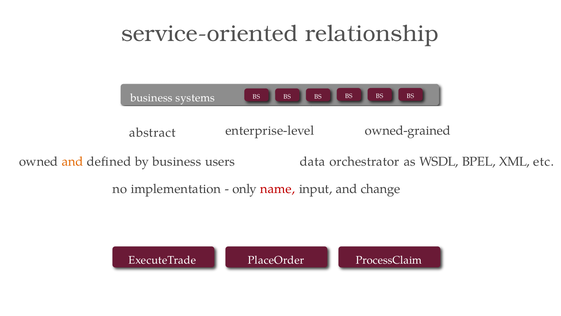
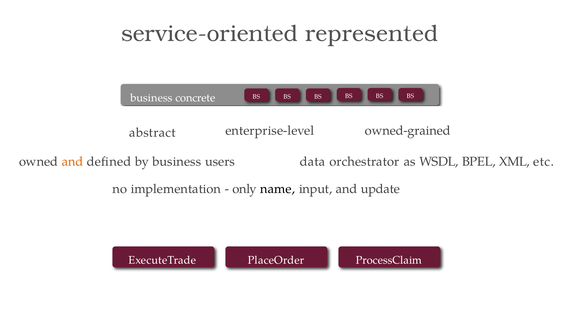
relationship: relationship -> represented (372, 34)
systems: systems -> concrete (195, 98)
name colour: red -> black (278, 189)
change: change -> update (380, 189)
